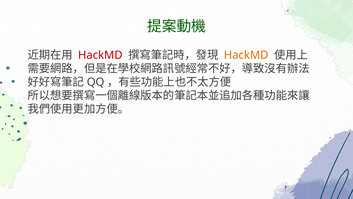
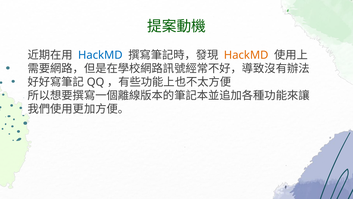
HackMD colour: red -> blue (100, 55)
